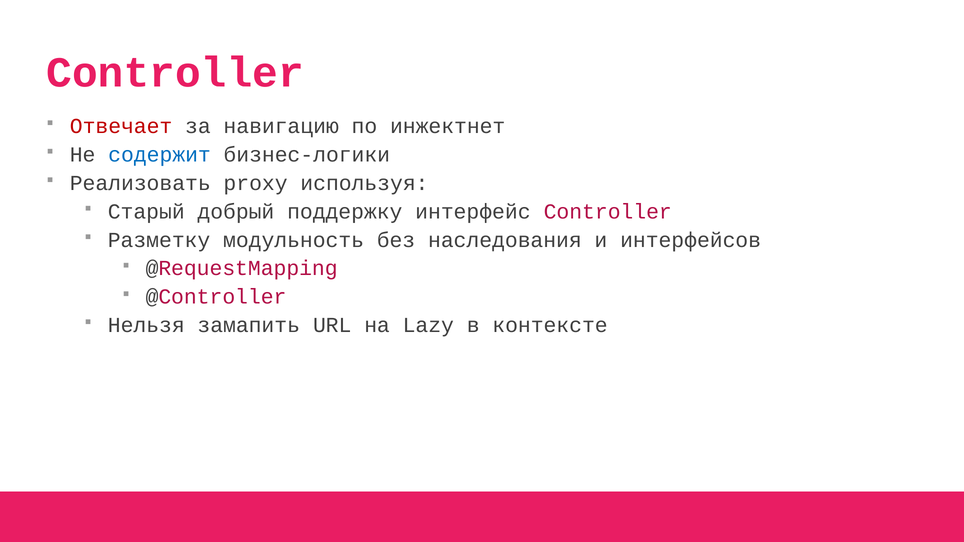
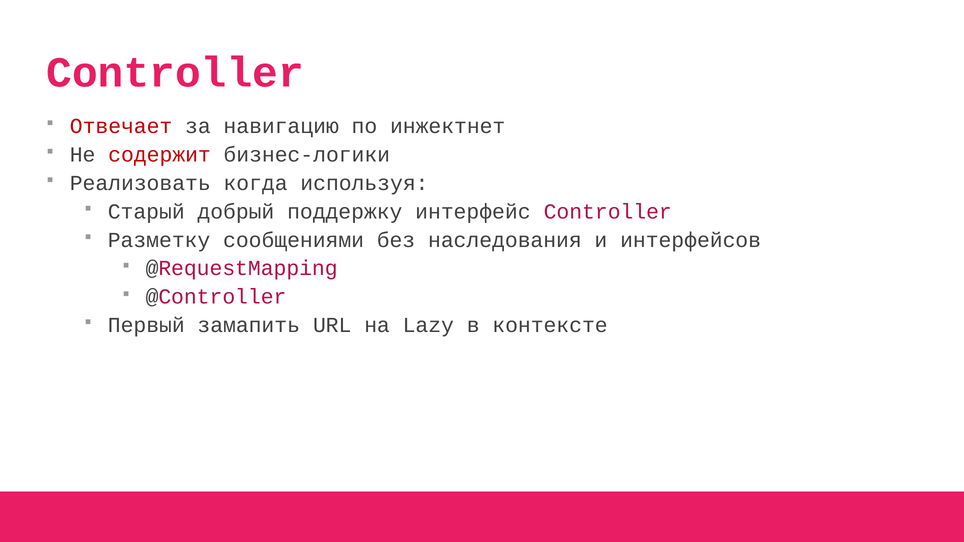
содержит colour: blue -> red (160, 155)
proxy: proxy -> когда (256, 183)
модульность: модульность -> сообщениями (294, 240)
Нельзя: Нельзя -> Первый (146, 325)
